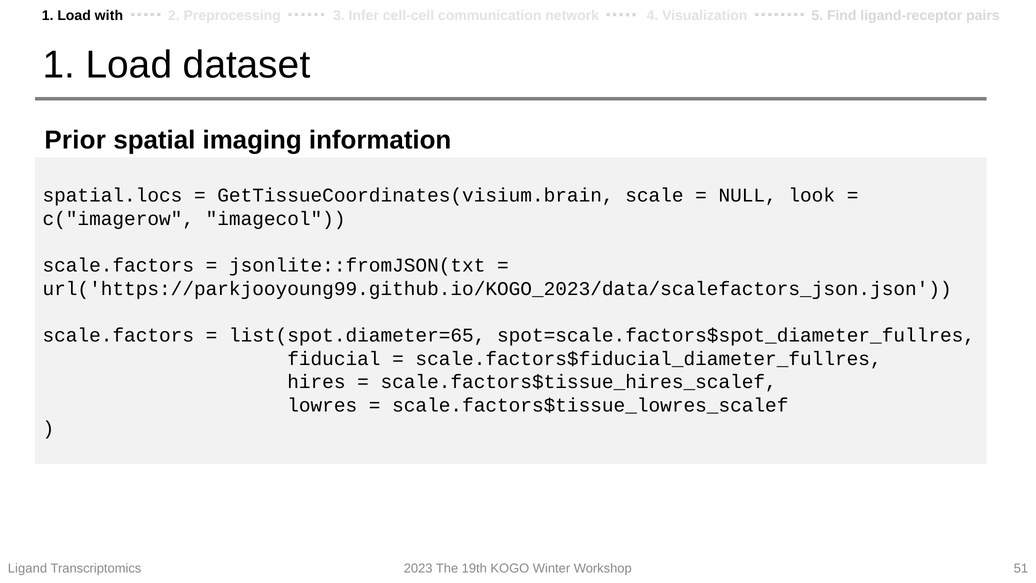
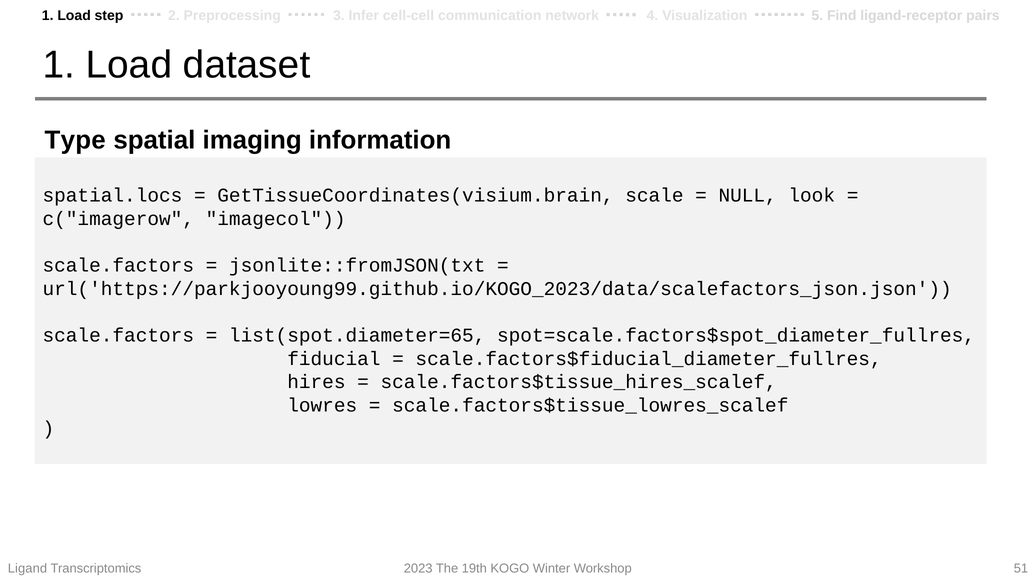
with: with -> step (109, 16)
Prior: Prior -> Type (75, 140)
